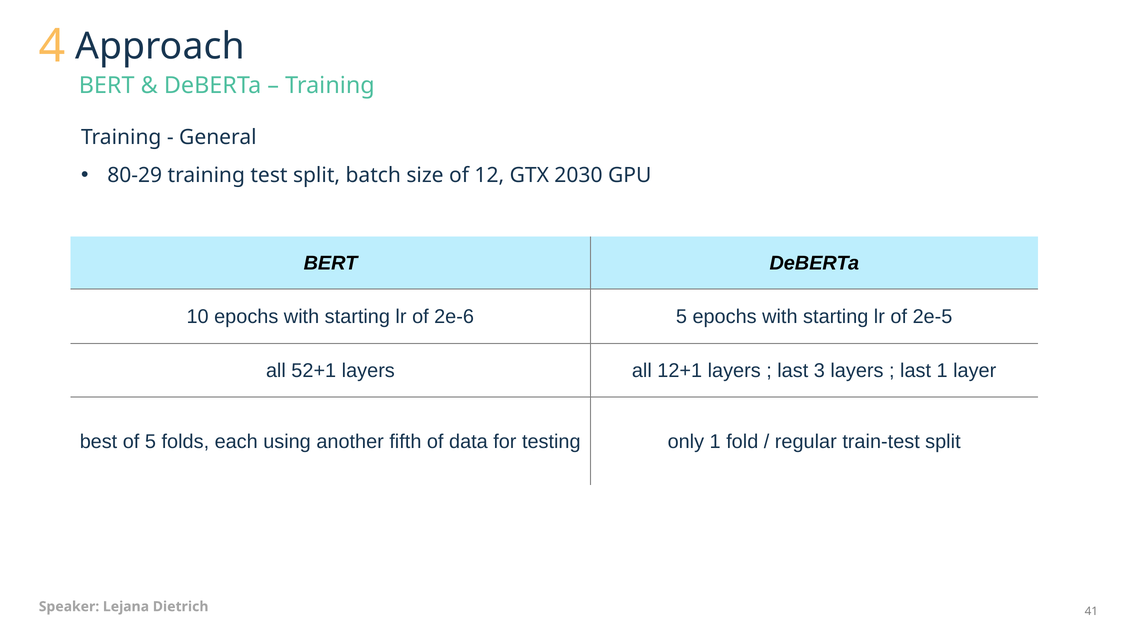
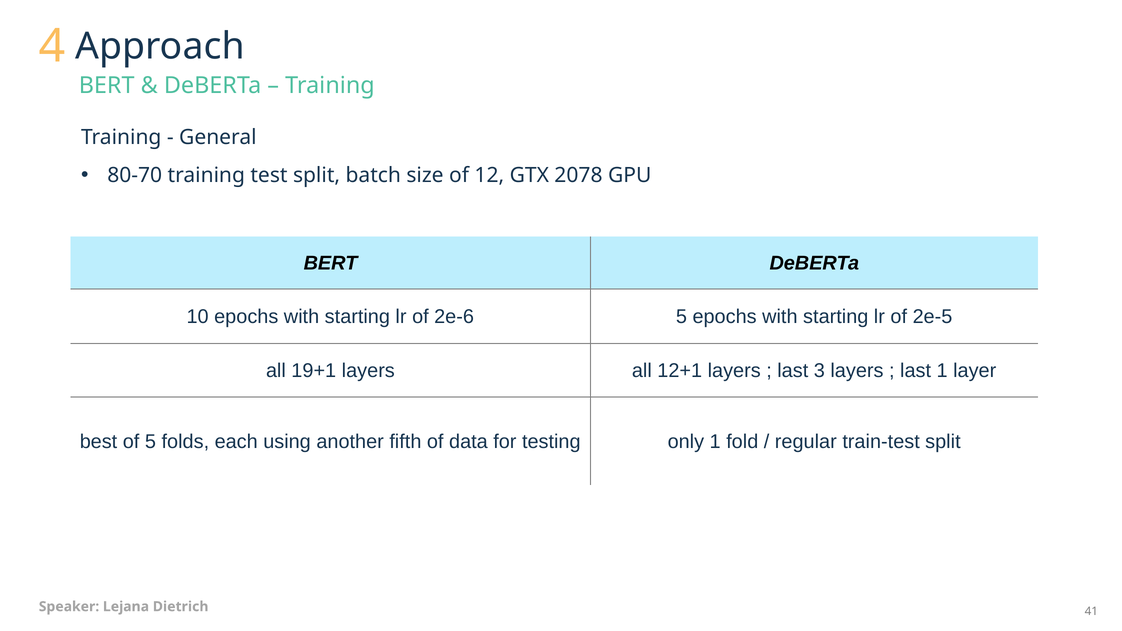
80-29: 80-29 -> 80-70 (135, 175)
2030: 2030 -> 2078 (578, 175)
52+1: 52+1 -> 19+1 (314, 371)
